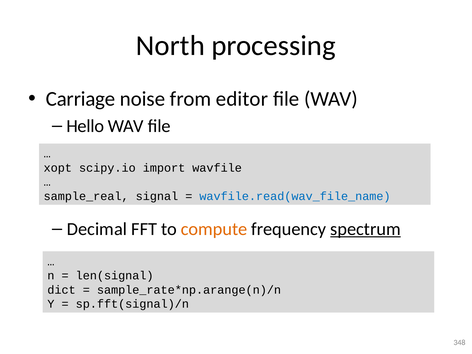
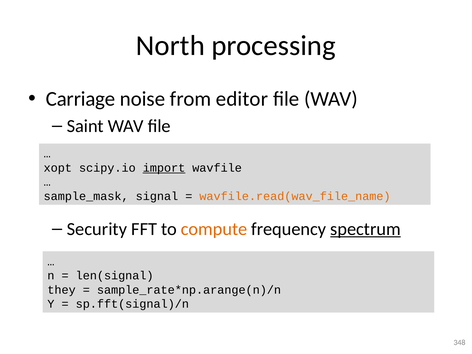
Hello: Hello -> Saint (85, 126)
import underline: none -> present (164, 168)
sample_real: sample_real -> sample_mask (86, 196)
wavfile.read(wav_file_name colour: blue -> orange (295, 196)
Decimal: Decimal -> Security (97, 229)
dict: dict -> they (62, 290)
